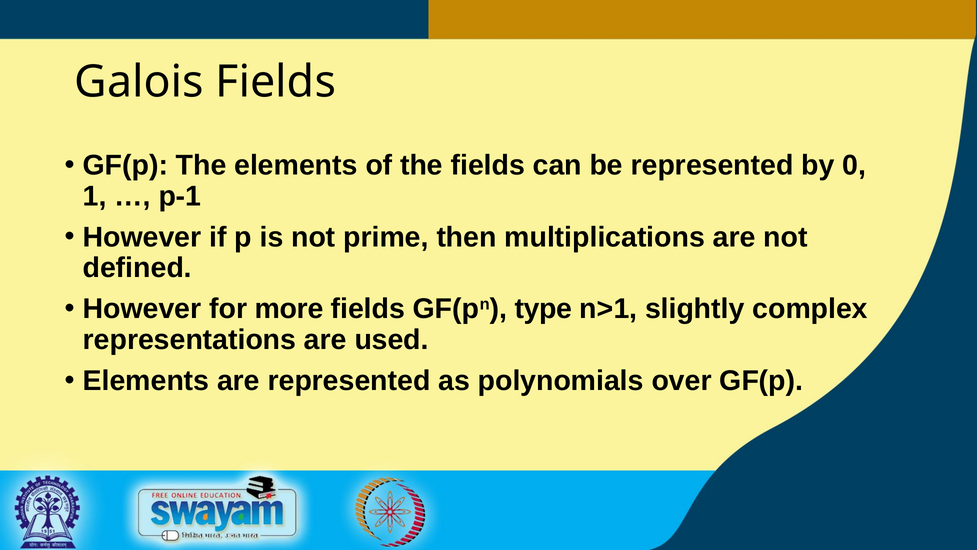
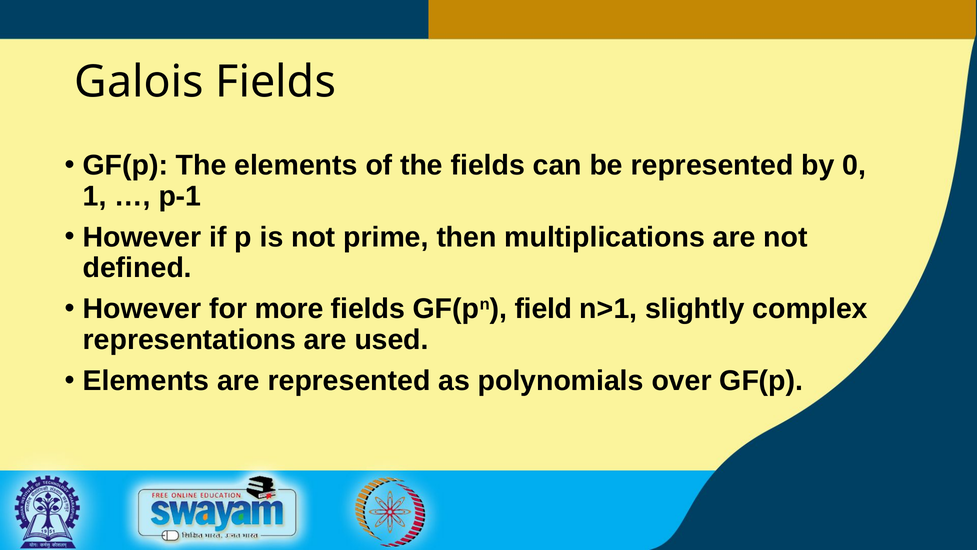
type: type -> field (543, 309)
